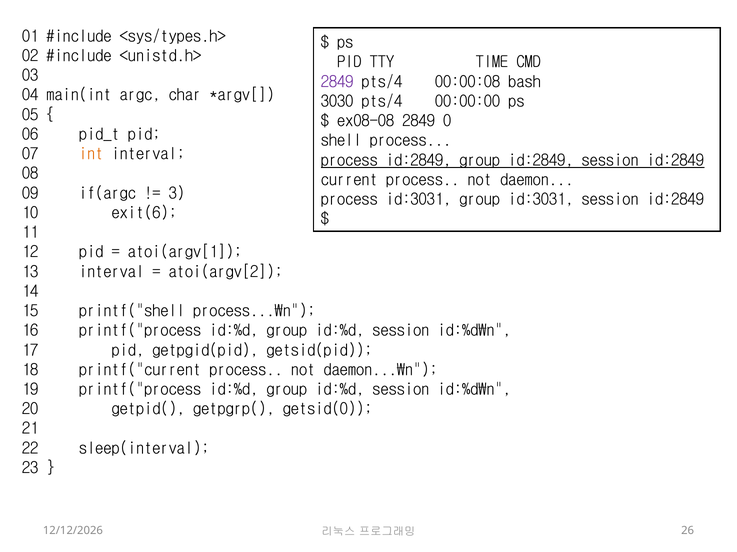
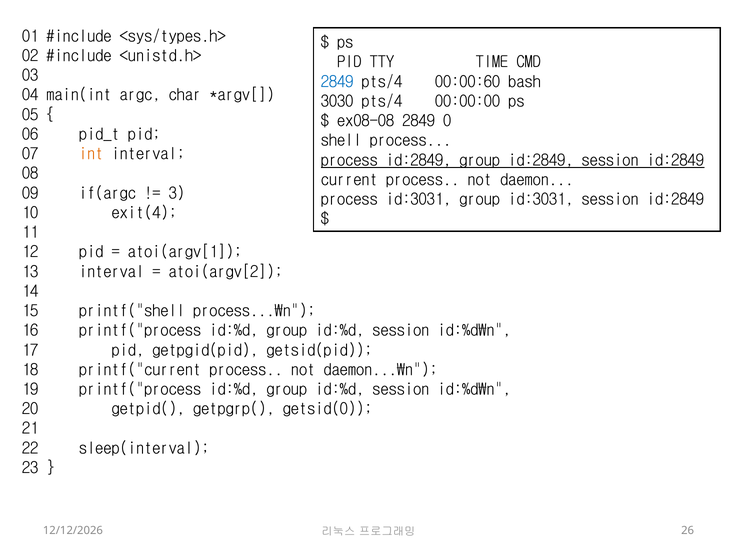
2849 colour: purple -> blue (337, 82)
00:00:08: 00:00:08 -> 00:00:60 (468, 82)
exit(6: exit(6 -> exit(4 (144, 213)
